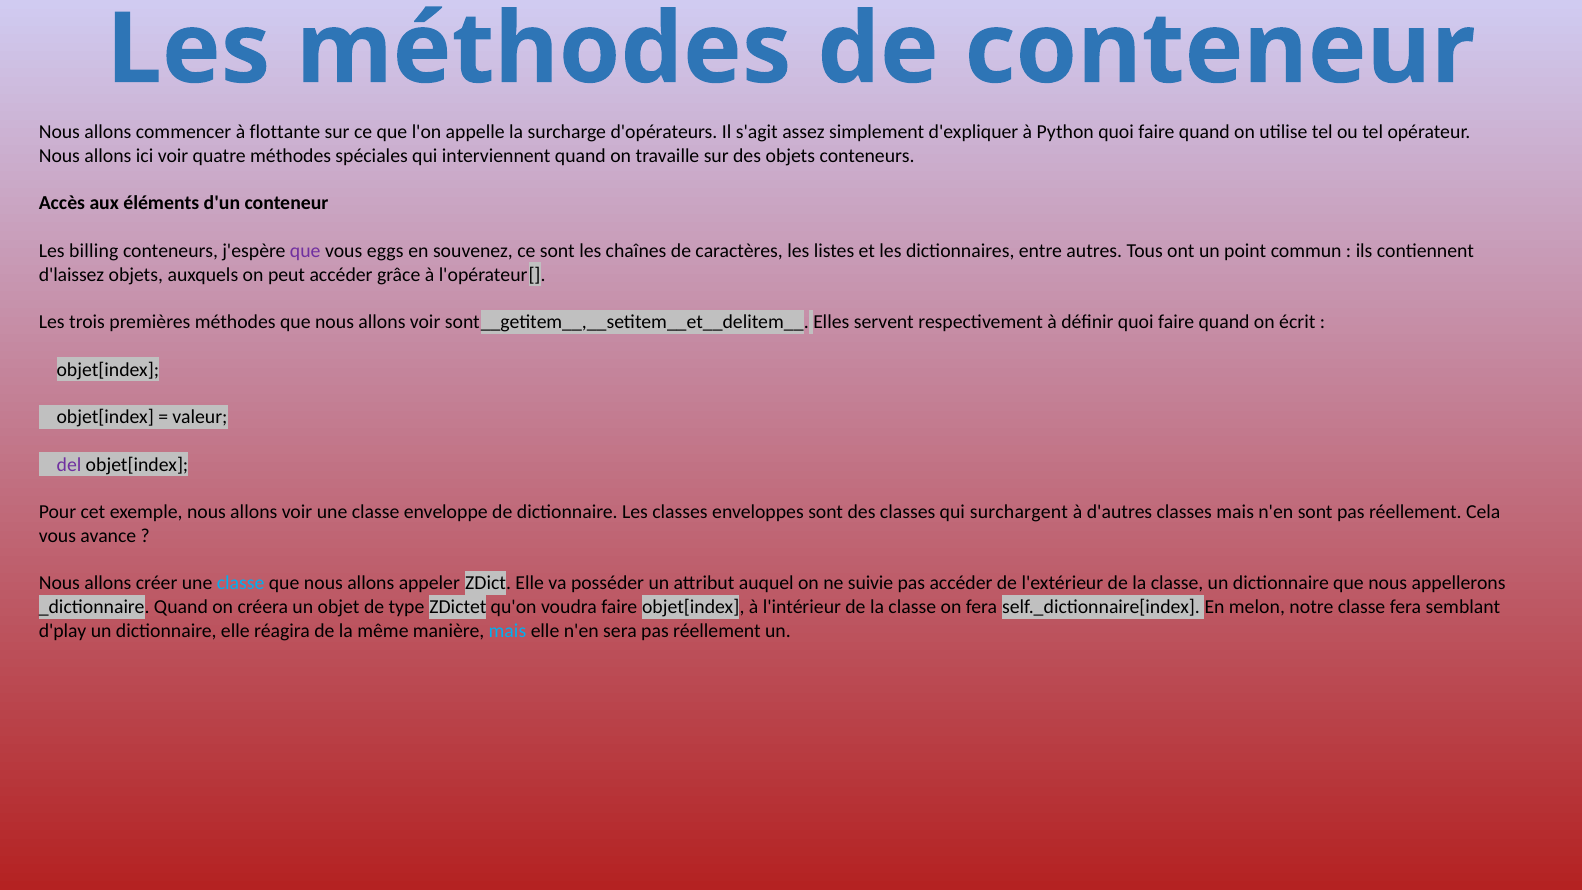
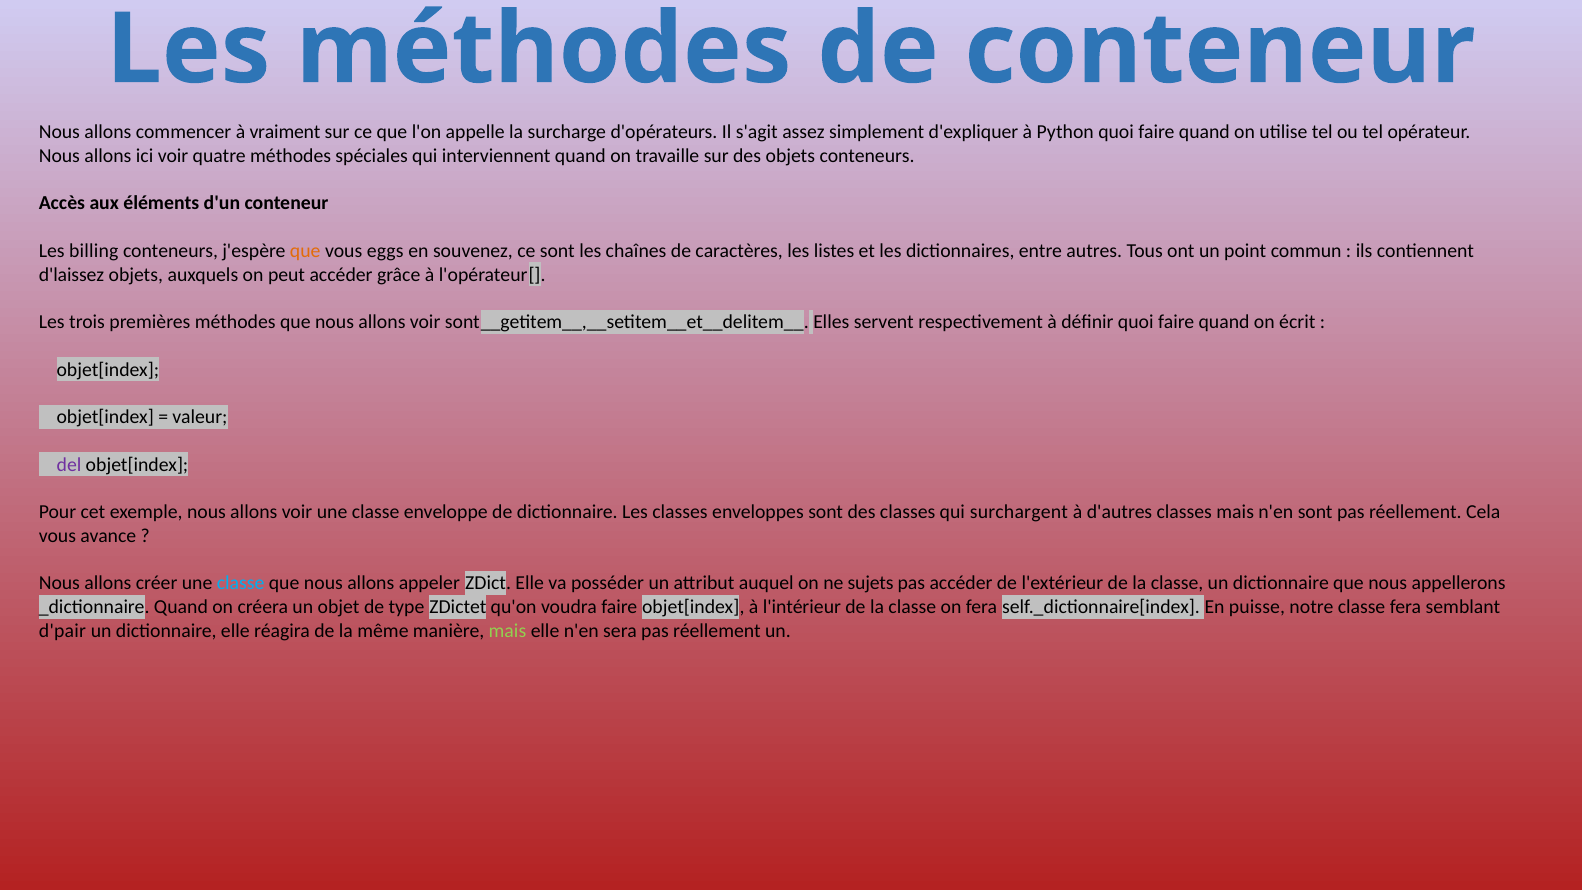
flottante: flottante -> vraiment (285, 132)
que colour: purple -> orange (305, 251)
suivie: suivie -> sujets (871, 583)
melon: melon -> puisse (1257, 607)
d'play: d'play -> d'pair (62, 631)
mais colour: light blue -> light green (507, 631)
